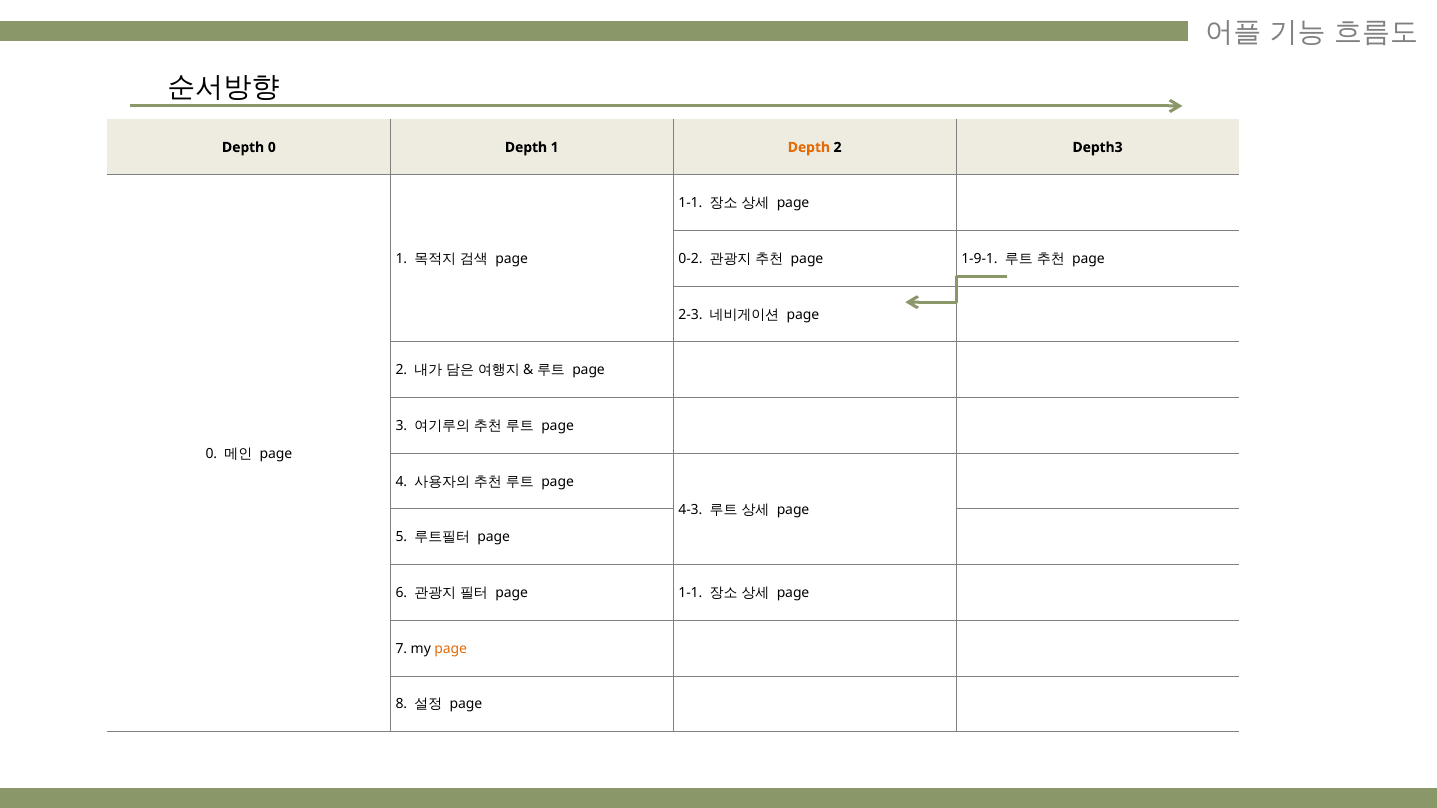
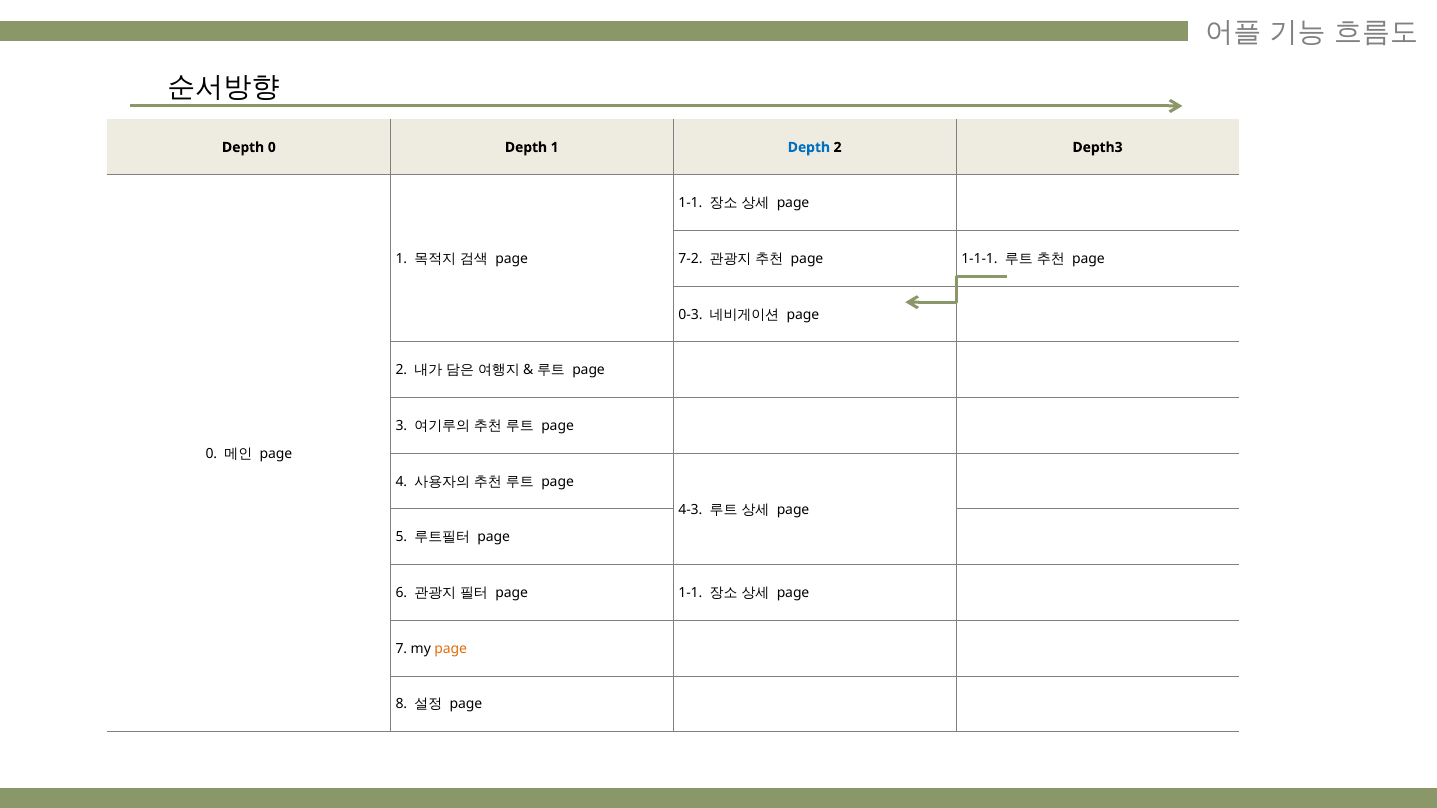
Depth colour: orange -> blue (809, 147)
0-2: 0-2 -> 7-2 (690, 259)
1-9-1: 1-9-1 -> 1-1-1 (979, 259)
2-3: 2-3 -> 0-3 (690, 315)
